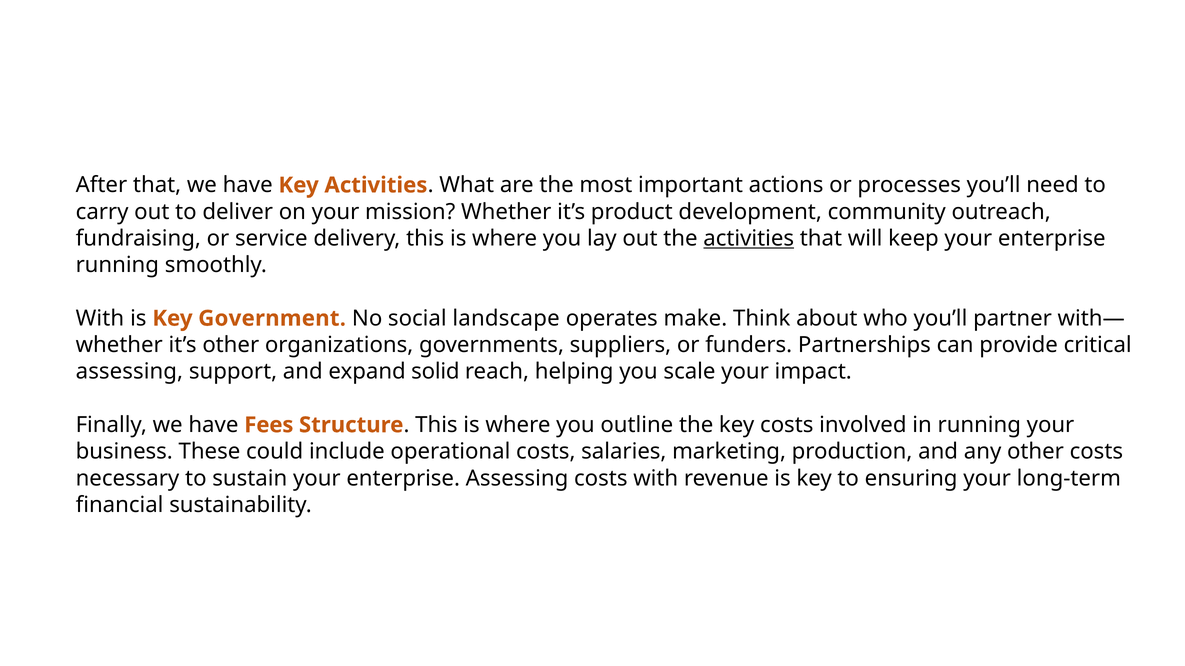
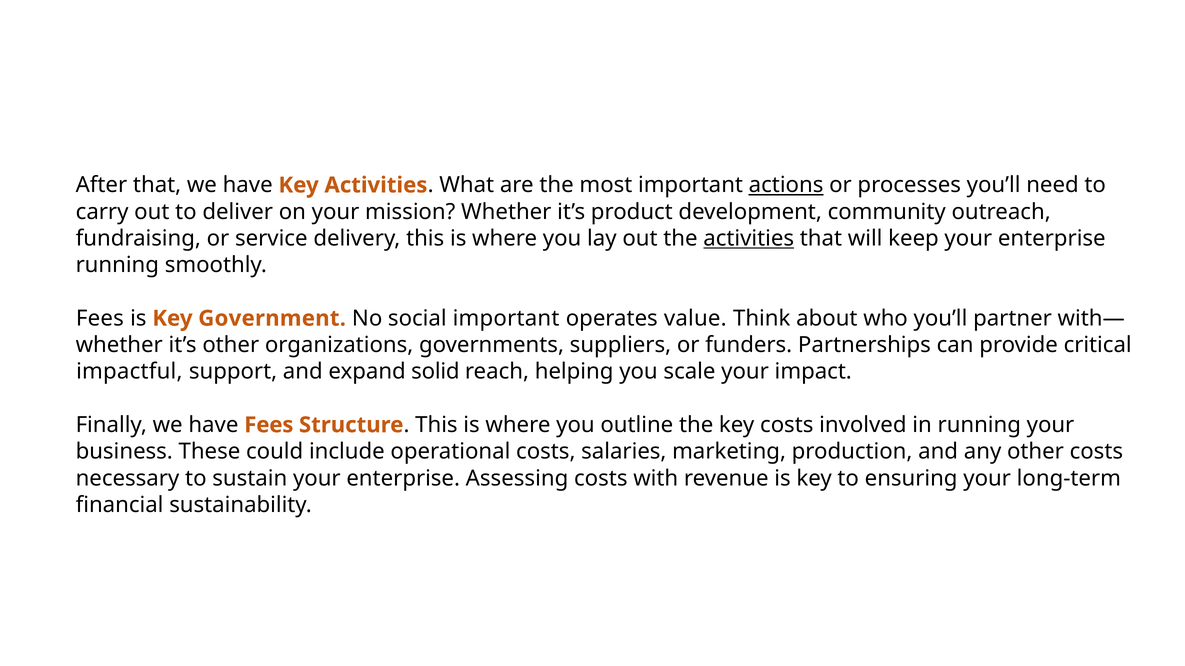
actions underline: none -> present (786, 185)
With: With -> Fees (100, 319)
social landscape: landscape -> important (506, 319)
make: make -> value (695, 319)
assessing: assessing -> impactful (129, 372)
